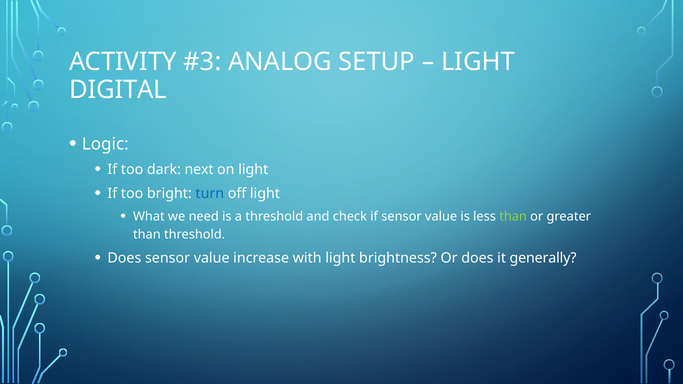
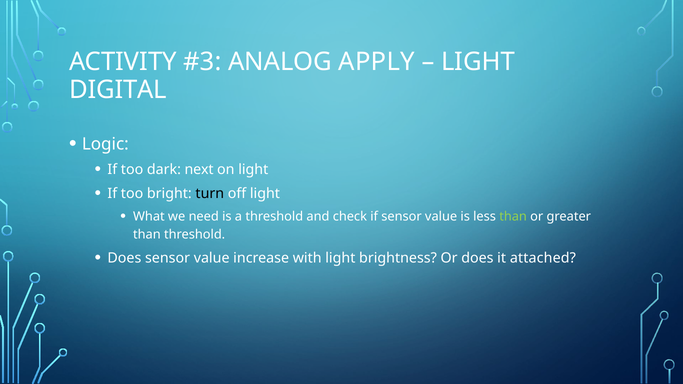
SETUP: SETUP -> APPLY (377, 62)
turn colour: blue -> black (210, 194)
generally: generally -> attached (543, 258)
